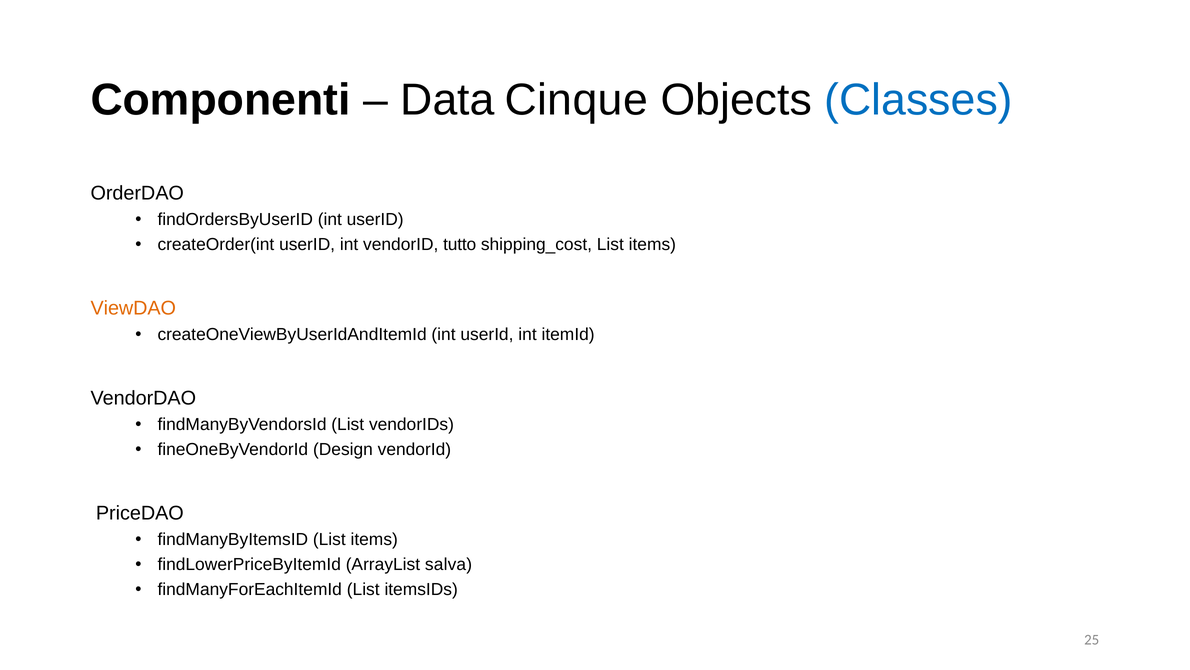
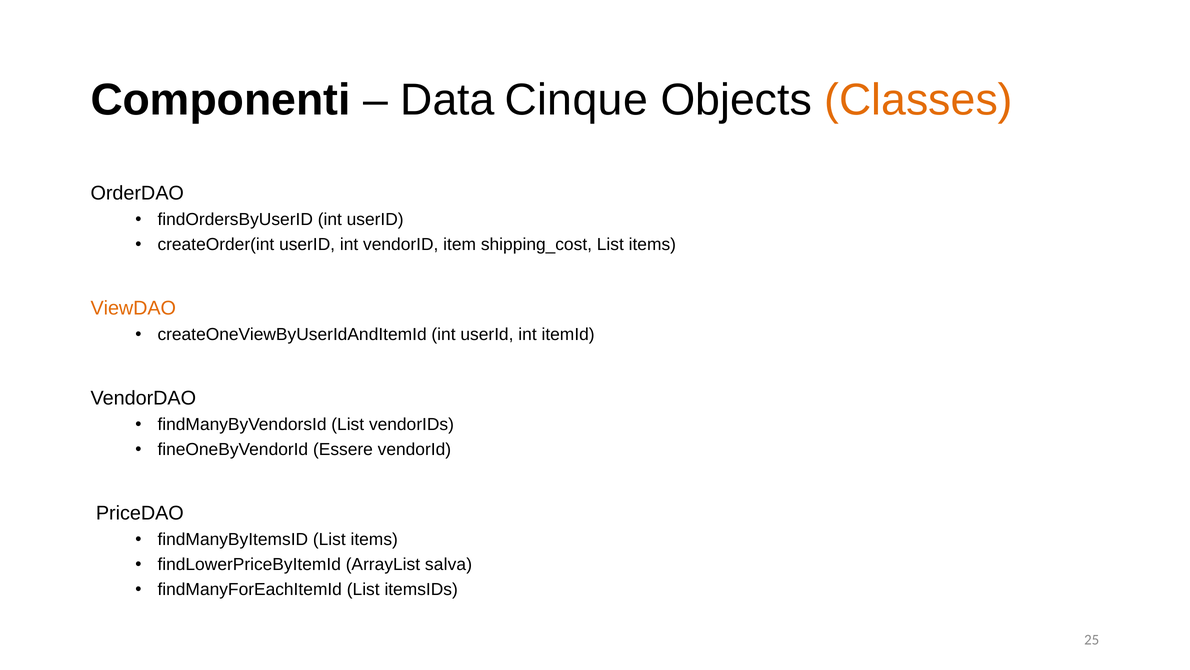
Classes colour: blue -> orange (918, 100)
tutto: tutto -> item (460, 244)
Design: Design -> Essere (343, 449)
